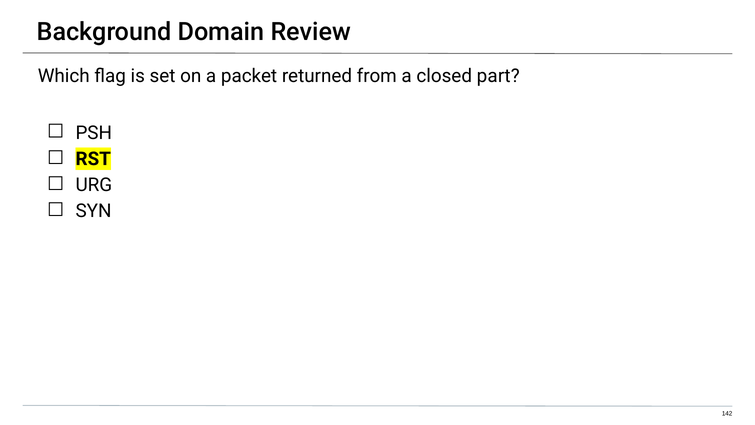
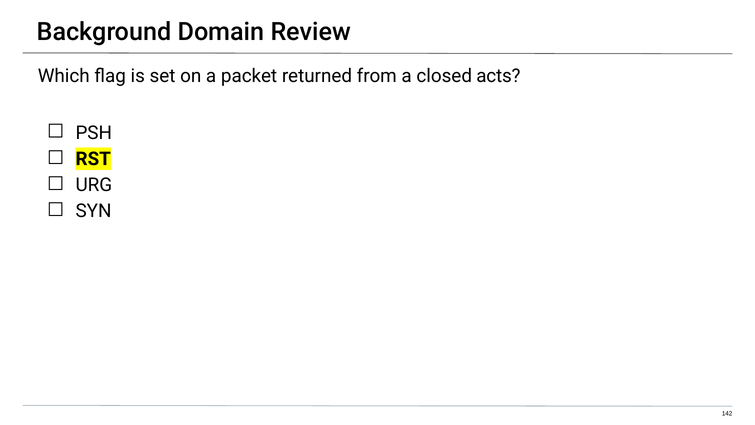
part: part -> acts (498, 76)
